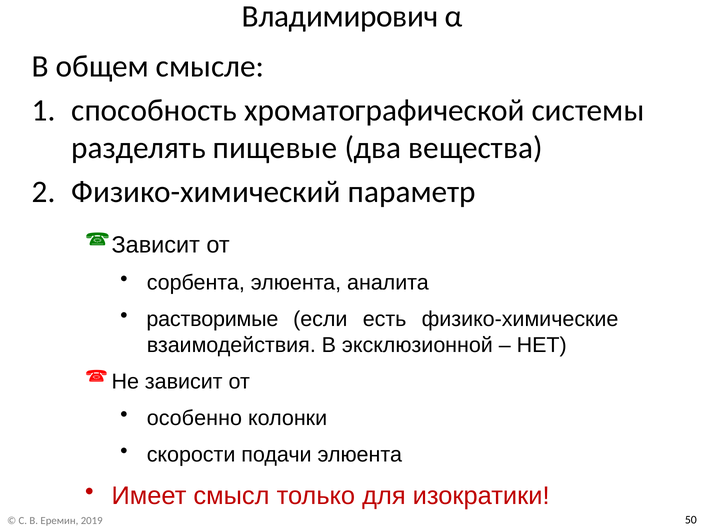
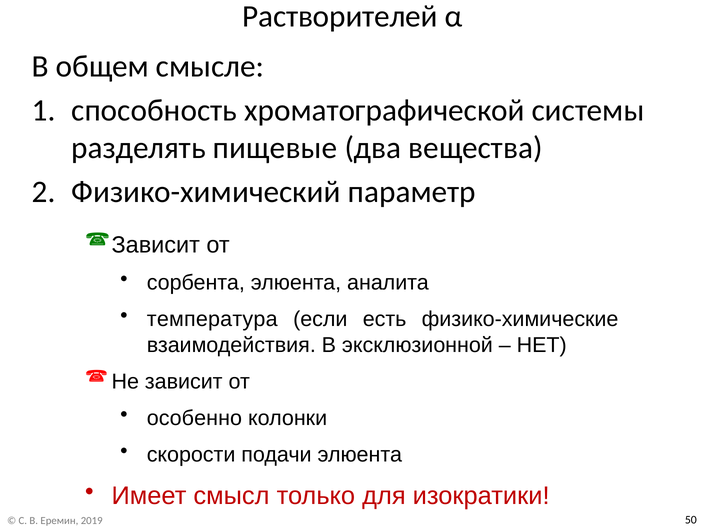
Владимирович: Владимирович -> Растворителей (340, 16)
растворимые: растворимые -> температура (212, 319)
